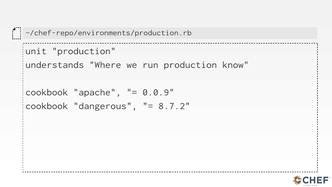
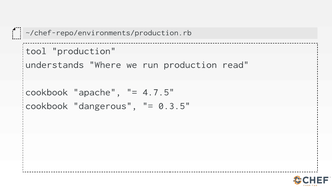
unit: unit -> tool (36, 51)
know: know -> read (236, 65)
0.0.9: 0.0.9 -> 4.7.5 (158, 92)
8.7.2: 8.7.2 -> 0.3.5 (174, 106)
